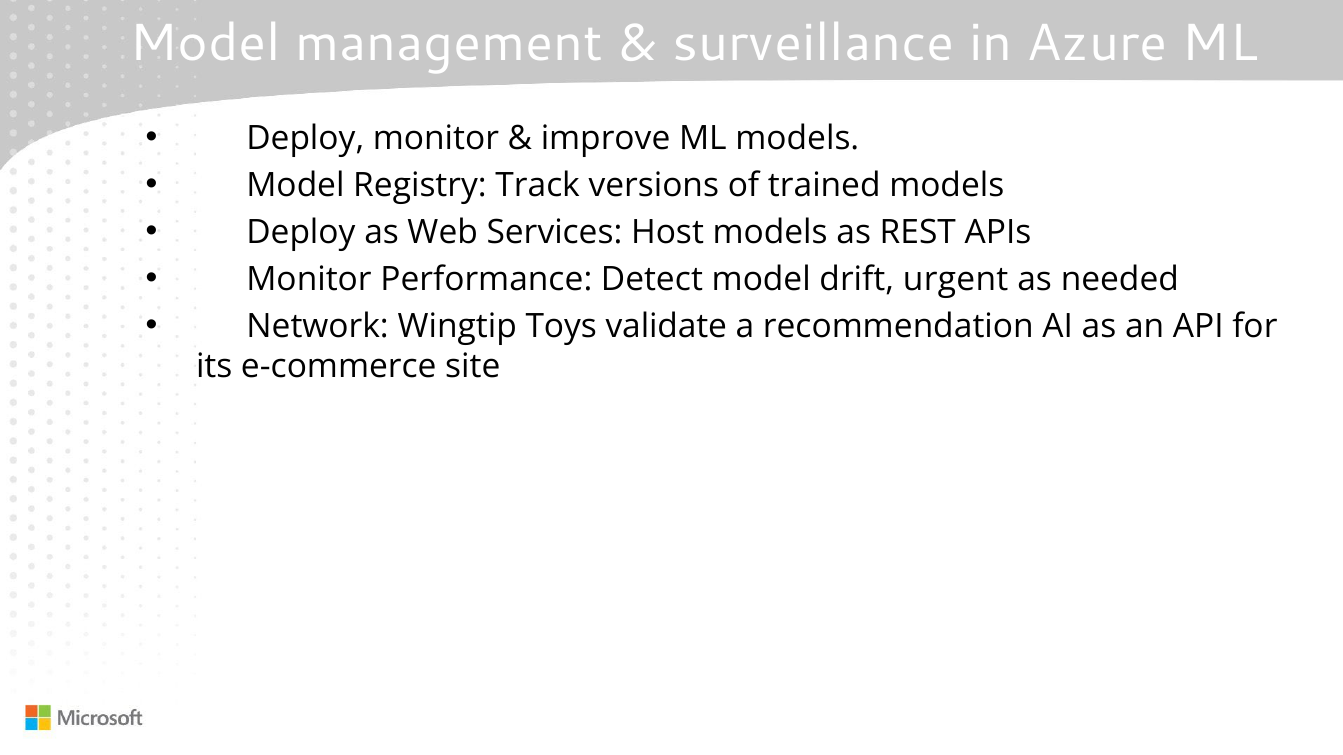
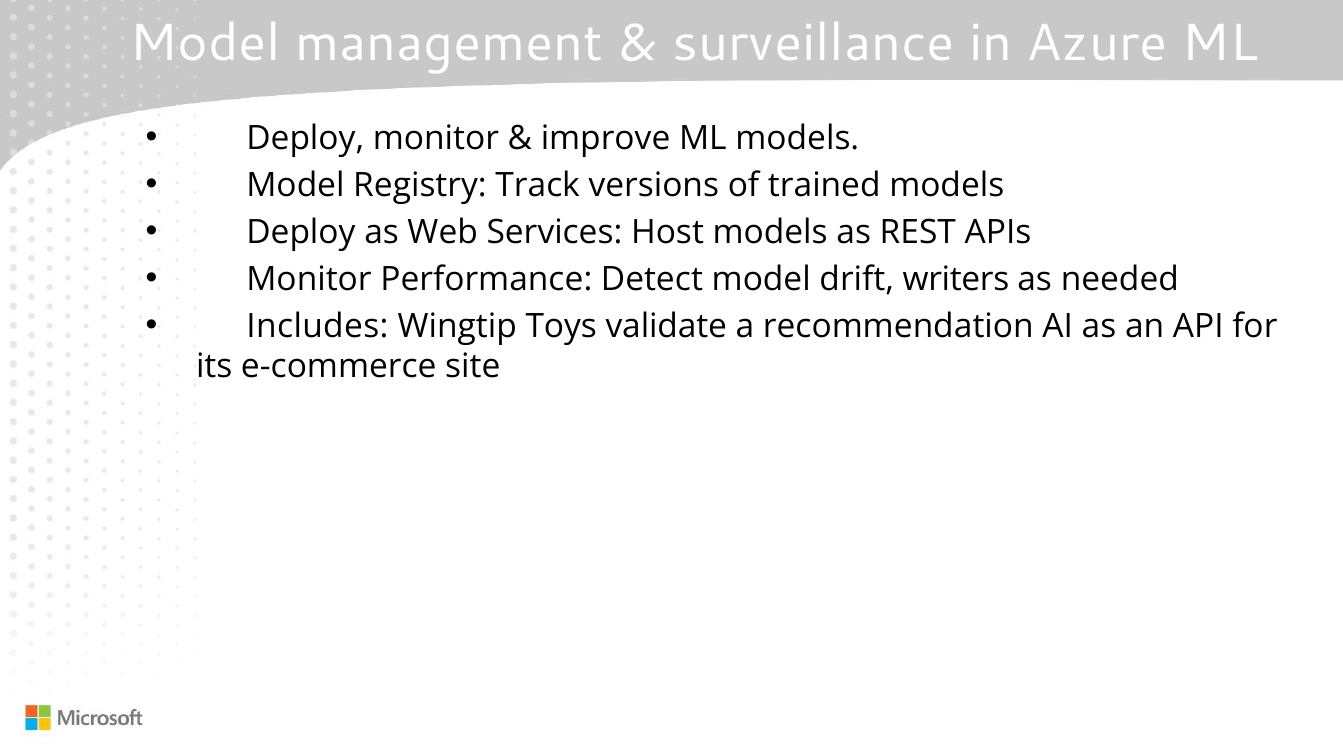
urgent: urgent -> writers (956, 280)
Network: Network -> Includes (317, 327)
